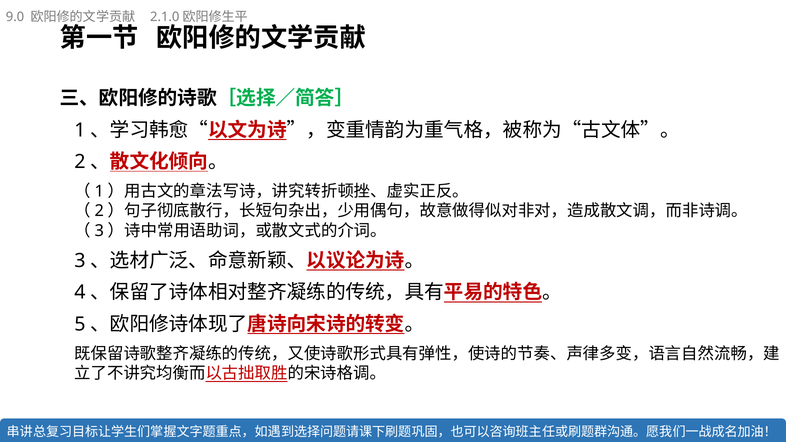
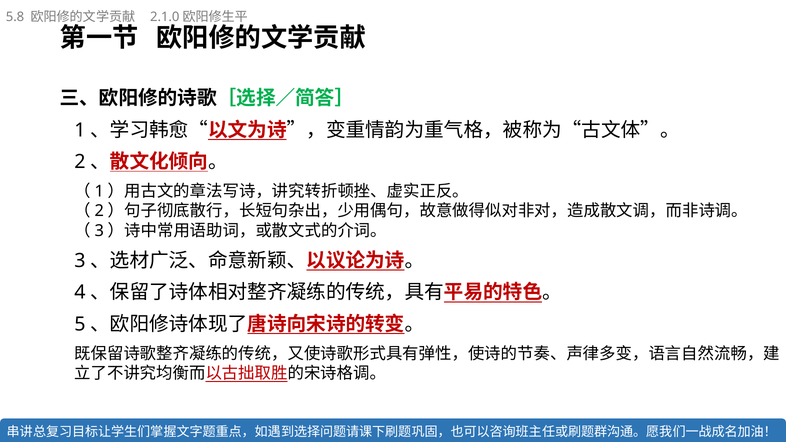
9.0: 9.0 -> 5.8 (15, 17)
